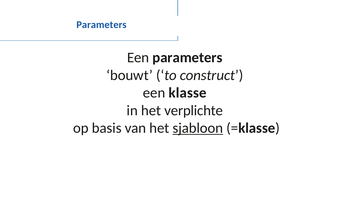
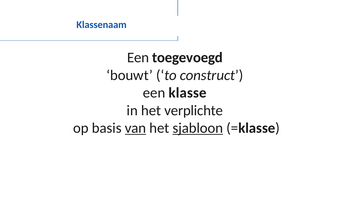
Parameters: Parameters -> Klassenaam (102, 25)
Een parameters: parameters -> toegevoegd (187, 58)
van underline: none -> present (136, 128)
